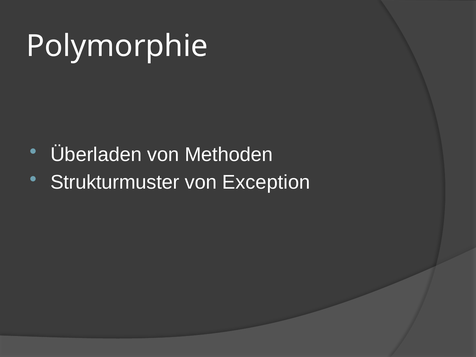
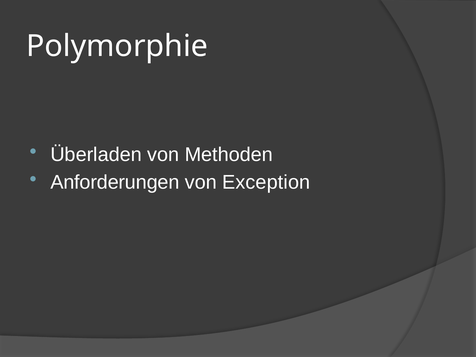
Strukturmuster: Strukturmuster -> Anforderungen (115, 182)
